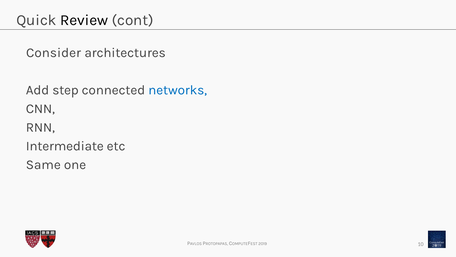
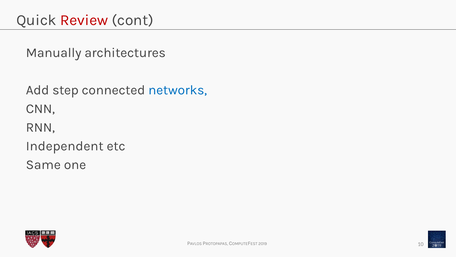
Review colour: black -> red (84, 20)
Consider: Consider -> Manually (54, 53)
Intermediate: Intermediate -> Independent (65, 146)
